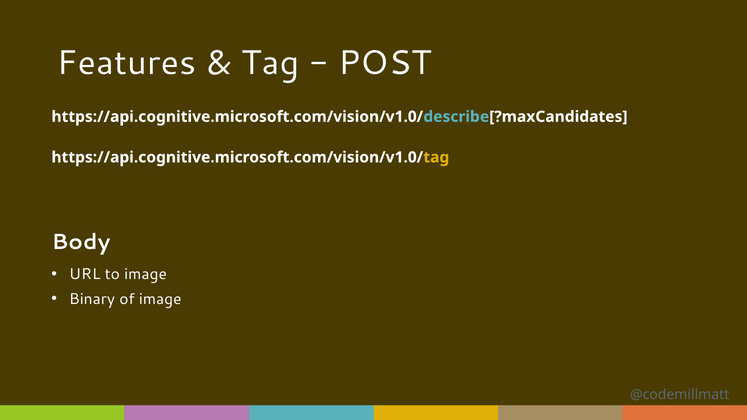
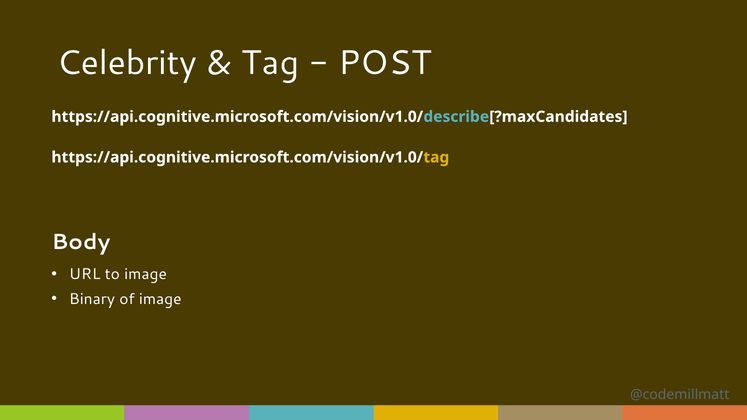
Features: Features -> Celebrity (127, 63)
